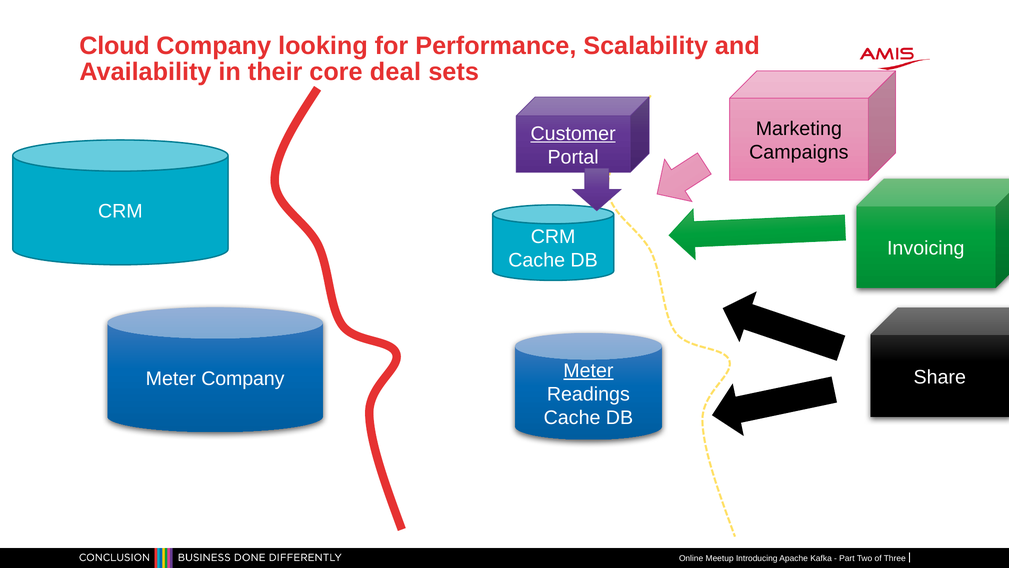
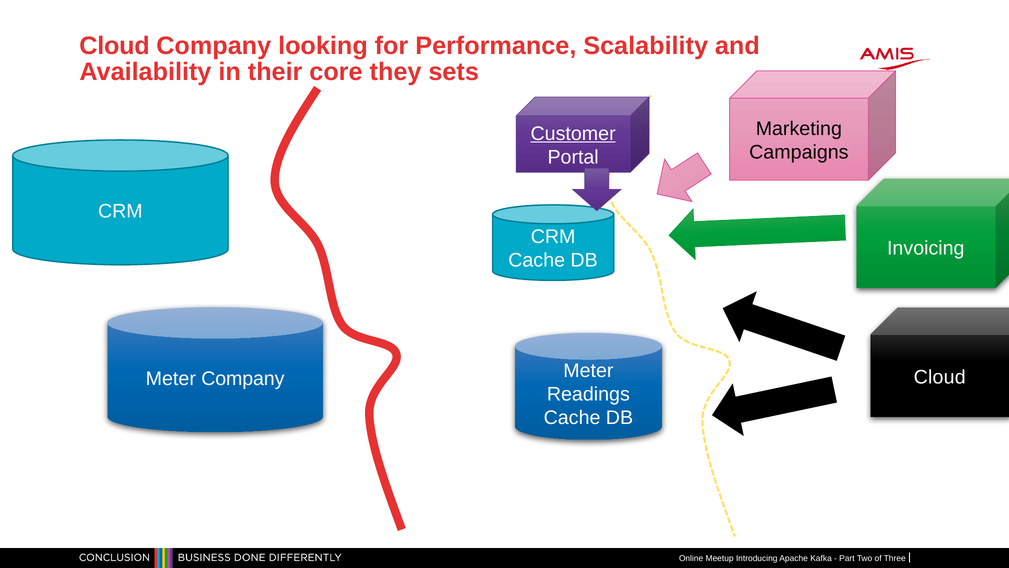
deal: deal -> they (396, 72)
Meter underline: present -> none (588, 370)
Share: Share -> Cloud (940, 377)
